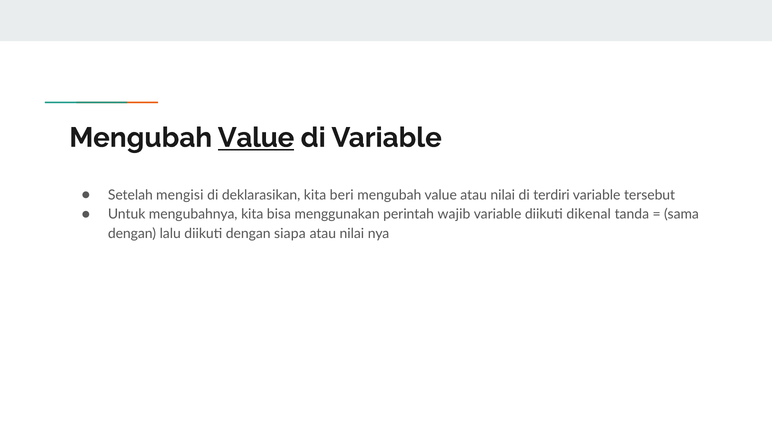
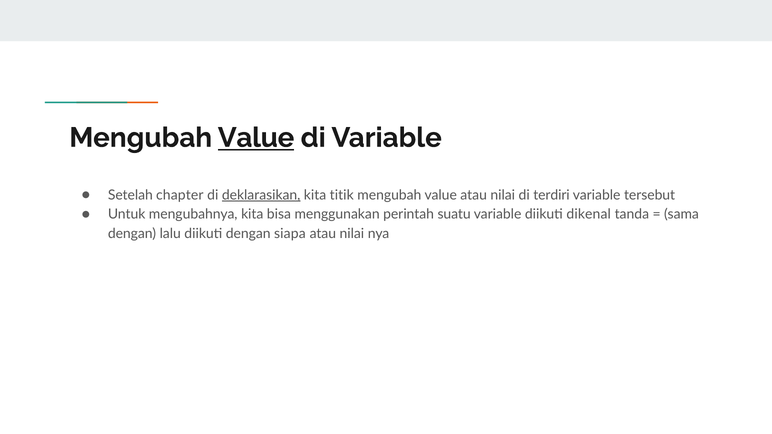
mengisi: mengisi -> chapter (180, 195)
deklarasikan underline: none -> present (261, 195)
beri: beri -> titik (342, 195)
wajib: wajib -> suatu (454, 214)
